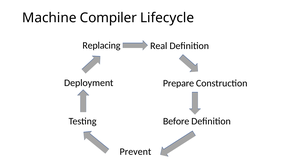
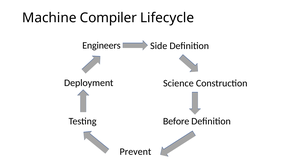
Replacing: Replacing -> Engineers (101, 45)
Real: Real -> Side (159, 46)
Prepare: Prepare -> Science (178, 83)
